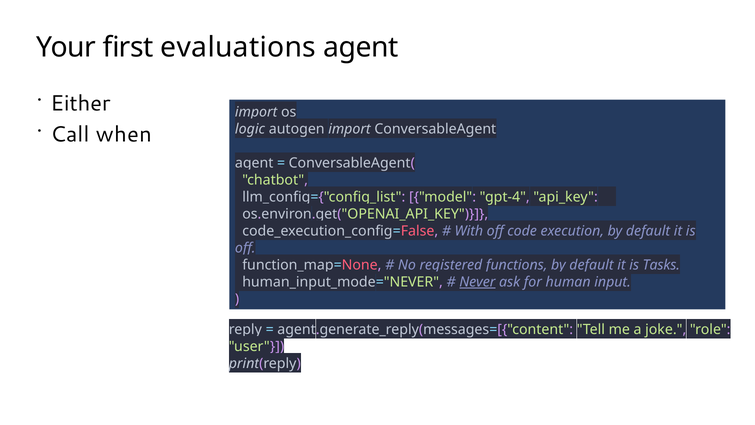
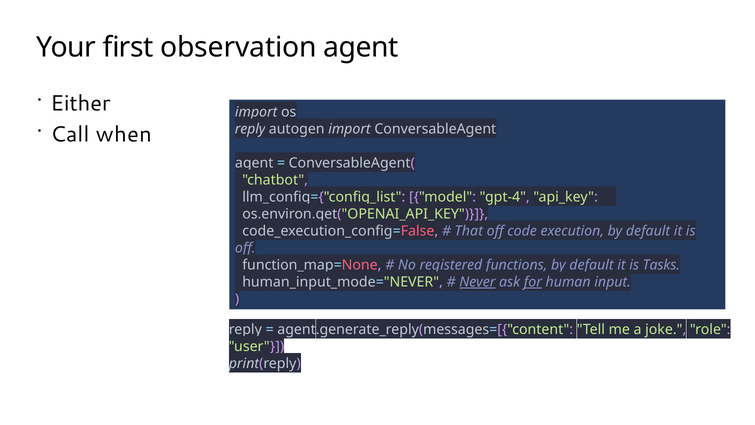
evaluations: evaluations -> observation (238, 47)
logic: logic -> reply (250, 129)
With: With -> That (469, 231)
for underline: none -> present (533, 282)
